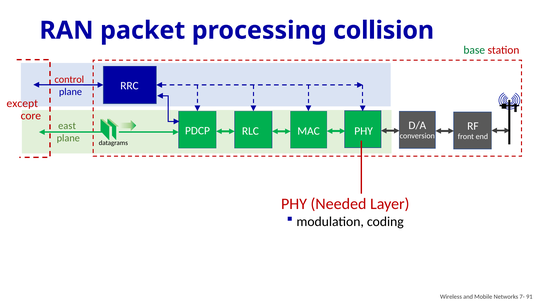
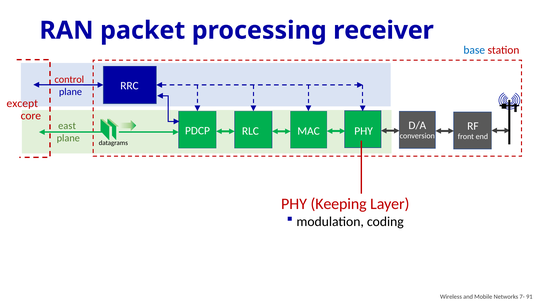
collision: collision -> receiver (384, 30)
base colour: green -> blue (474, 50)
Needed: Needed -> Keeping (339, 204)
